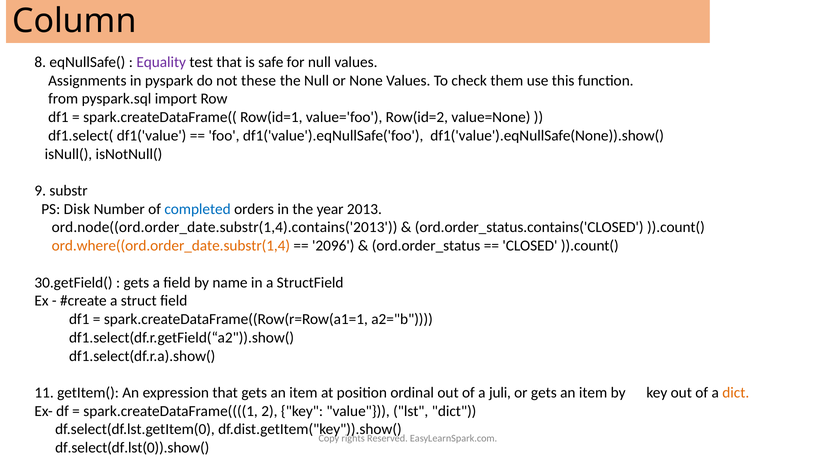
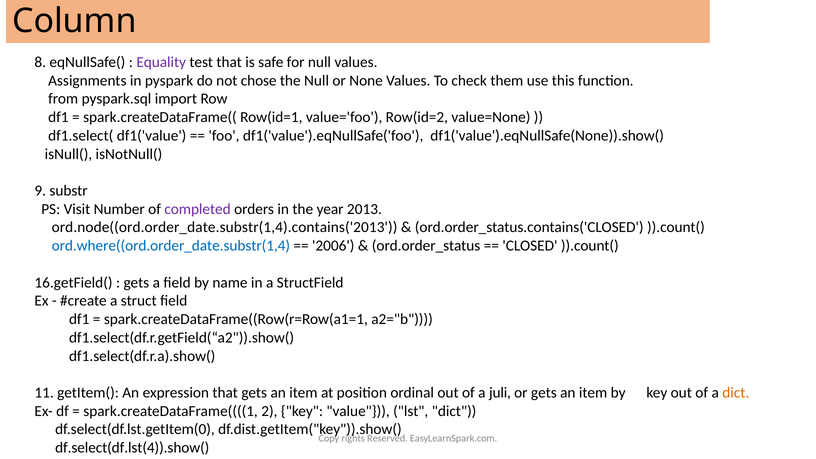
these: these -> chose (259, 81)
Disk: Disk -> Visit (77, 209)
completed colour: blue -> purple (198, 209)
ord.where((ord.order_date.substr(1,4 colour: orange -> blue (171, 246)
2096: 2096 -> 2006 (333, 246)
30.getField(: 30.getField( -> 16.getField( (73, 283)
df.select(df.lst(0)).show(: df.select(df.lst(0)).show( -> df.select(df.lst(4)).show( (132, 448)
